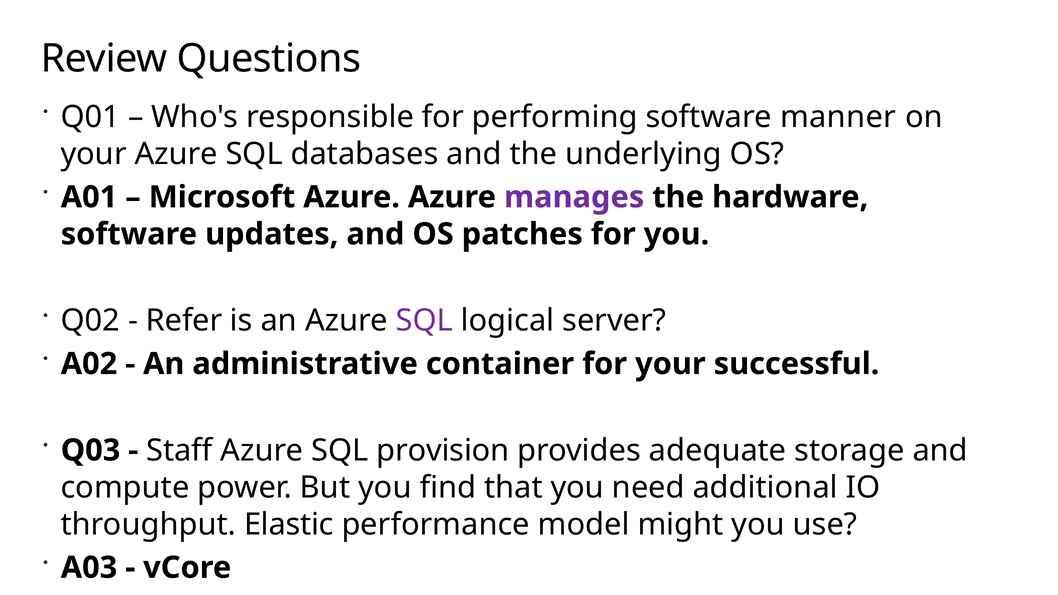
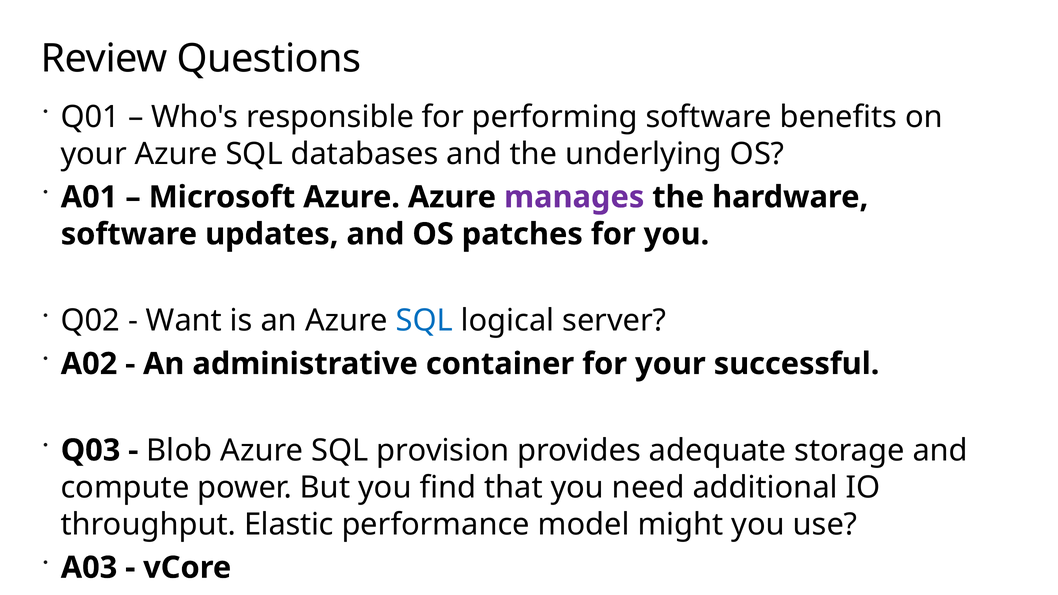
manner: manner -> benefits (838, 117)
Refer: Refer -> Want (184, 321)
SQL colour: purple -> blue (424, 321)
Staff: Staff -> Blob (179, 450)
